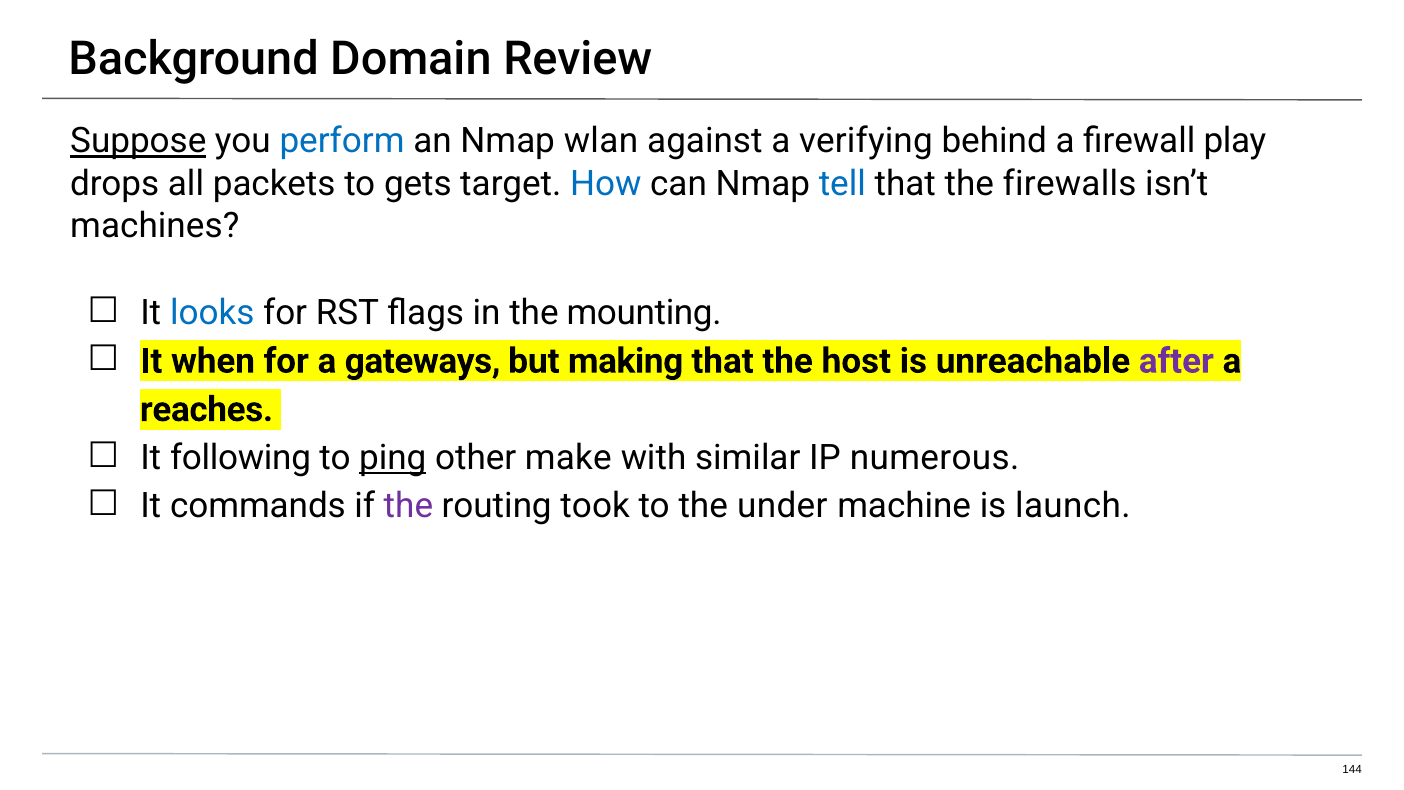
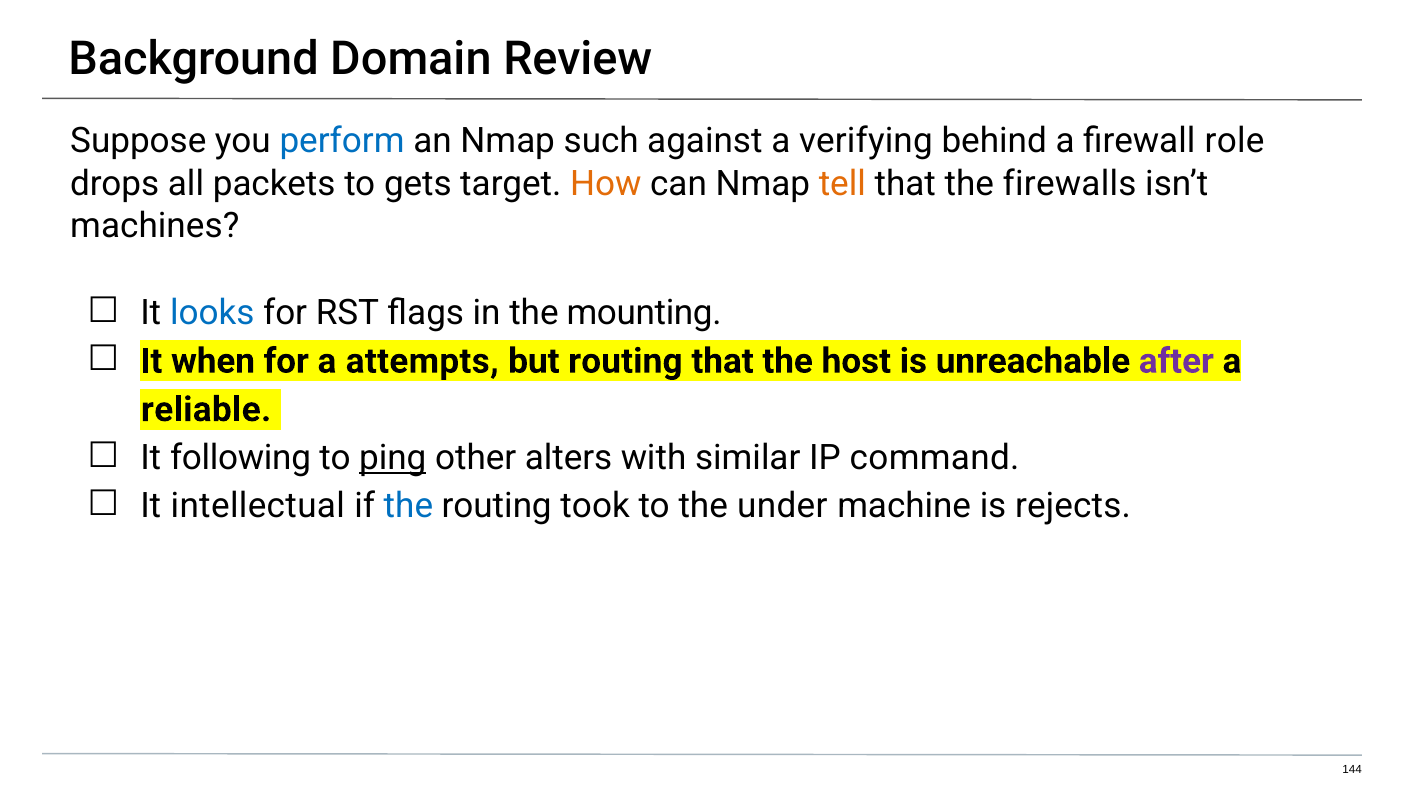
Suppose underline: present -> none (138, 141)
wlan: wlan -> such (601, 141)
play: play -> role (1235, 141)
How colour: blue -> orange (606, 183)
tell colour: blue -> orange (842, 183)
gateways: gateways -> attempts (422, 361)
but making: making -> routing (625, 361)
reaches: reaches -> reliable (206, 409)
make: make -> alters (569, 458)
numerous: numerous -> command (935, 458)
commands: commands -> intellectual (258, 506)
the colour: purple -> blue (408, 506)
launch: launch -> rejects (1073, 506)
